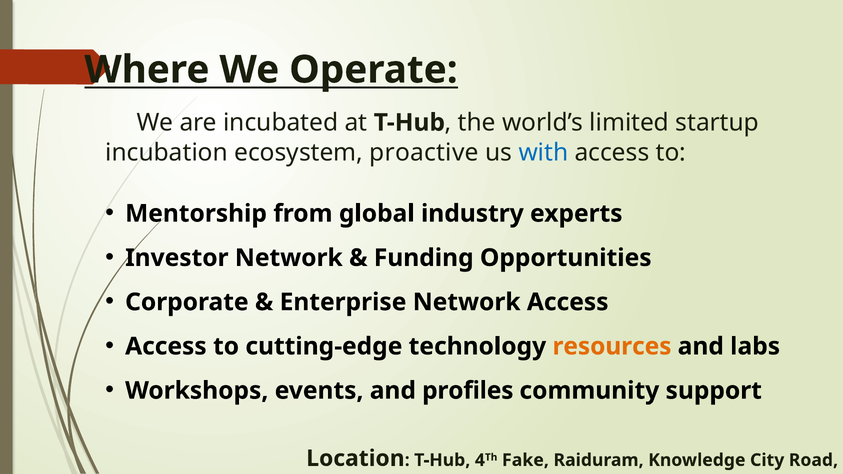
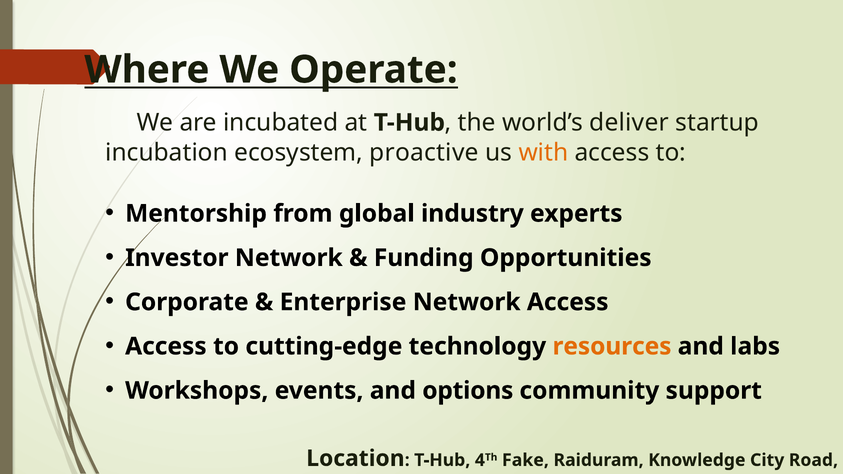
limited: limited -> deliver (629, 123)
with colour: blue -> orange (543, 153)
profiles: profiles -> options (468, 391)
